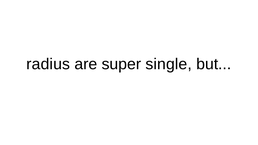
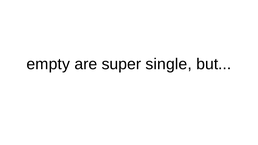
radius: radius -> empty (48, 64)
